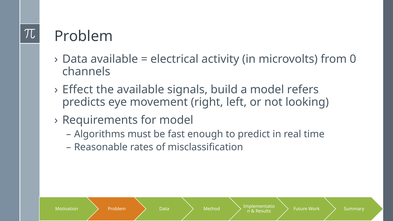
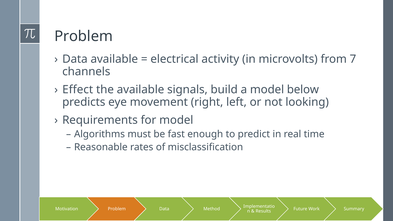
0: 0 -> 7 (353, 59)
refers: refers -> below (303, 90)
